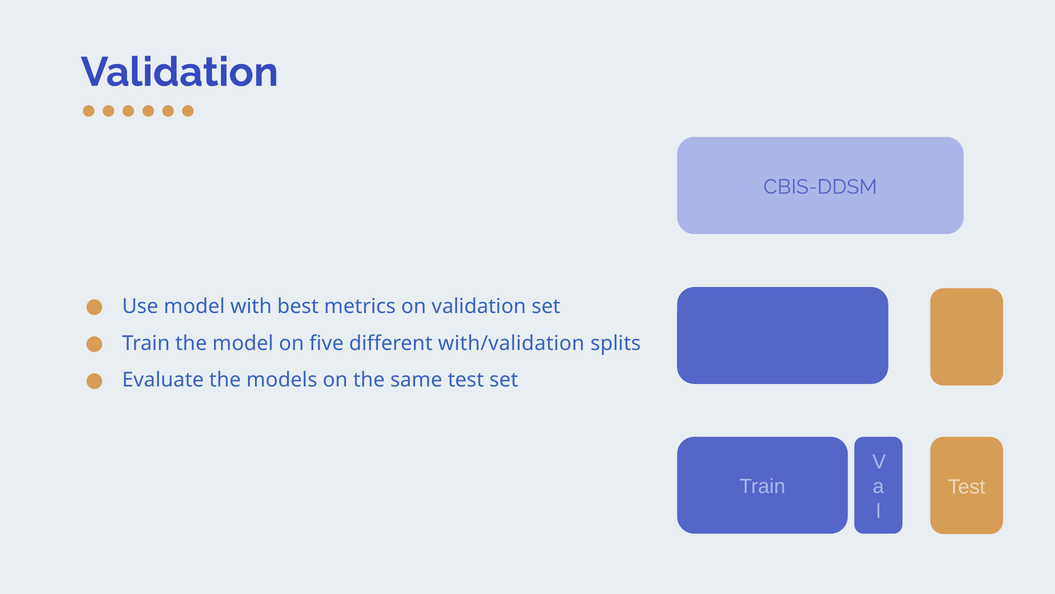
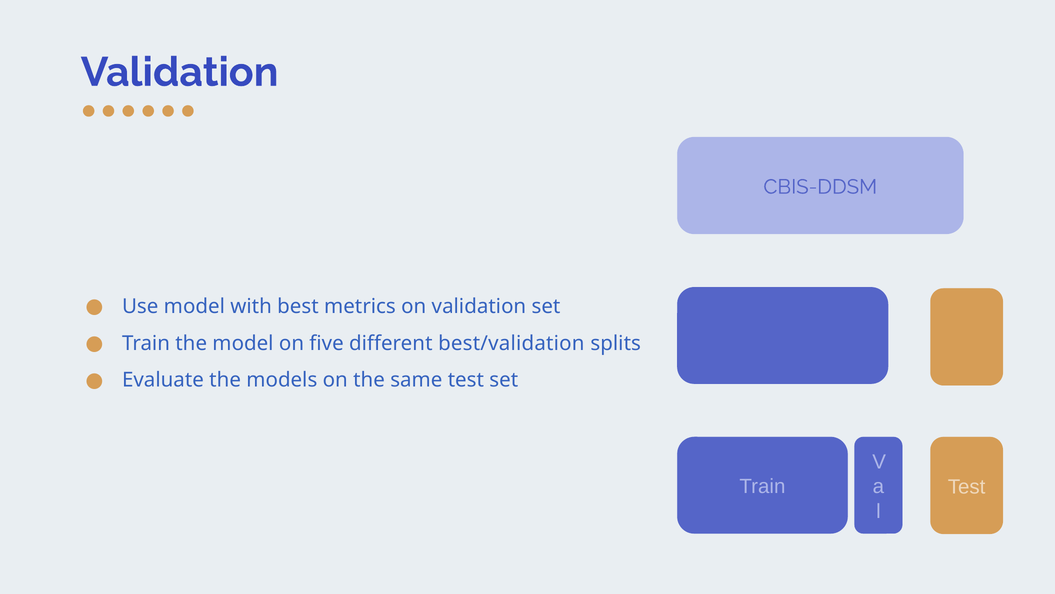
with/validation: with/validation -> best/validation (511, 343)
